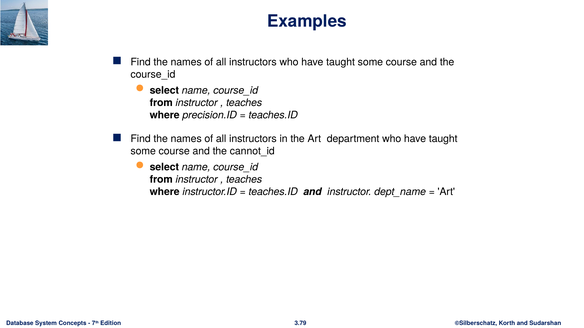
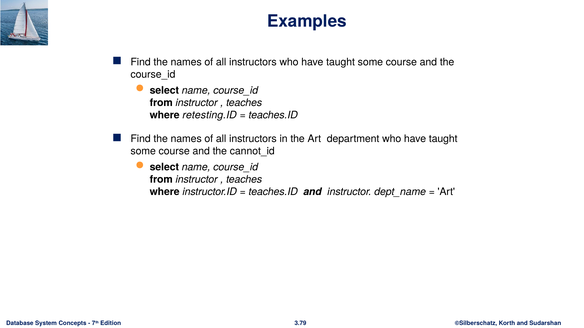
precision.ID: precision.ID -> retesting.ID (210, 115)
